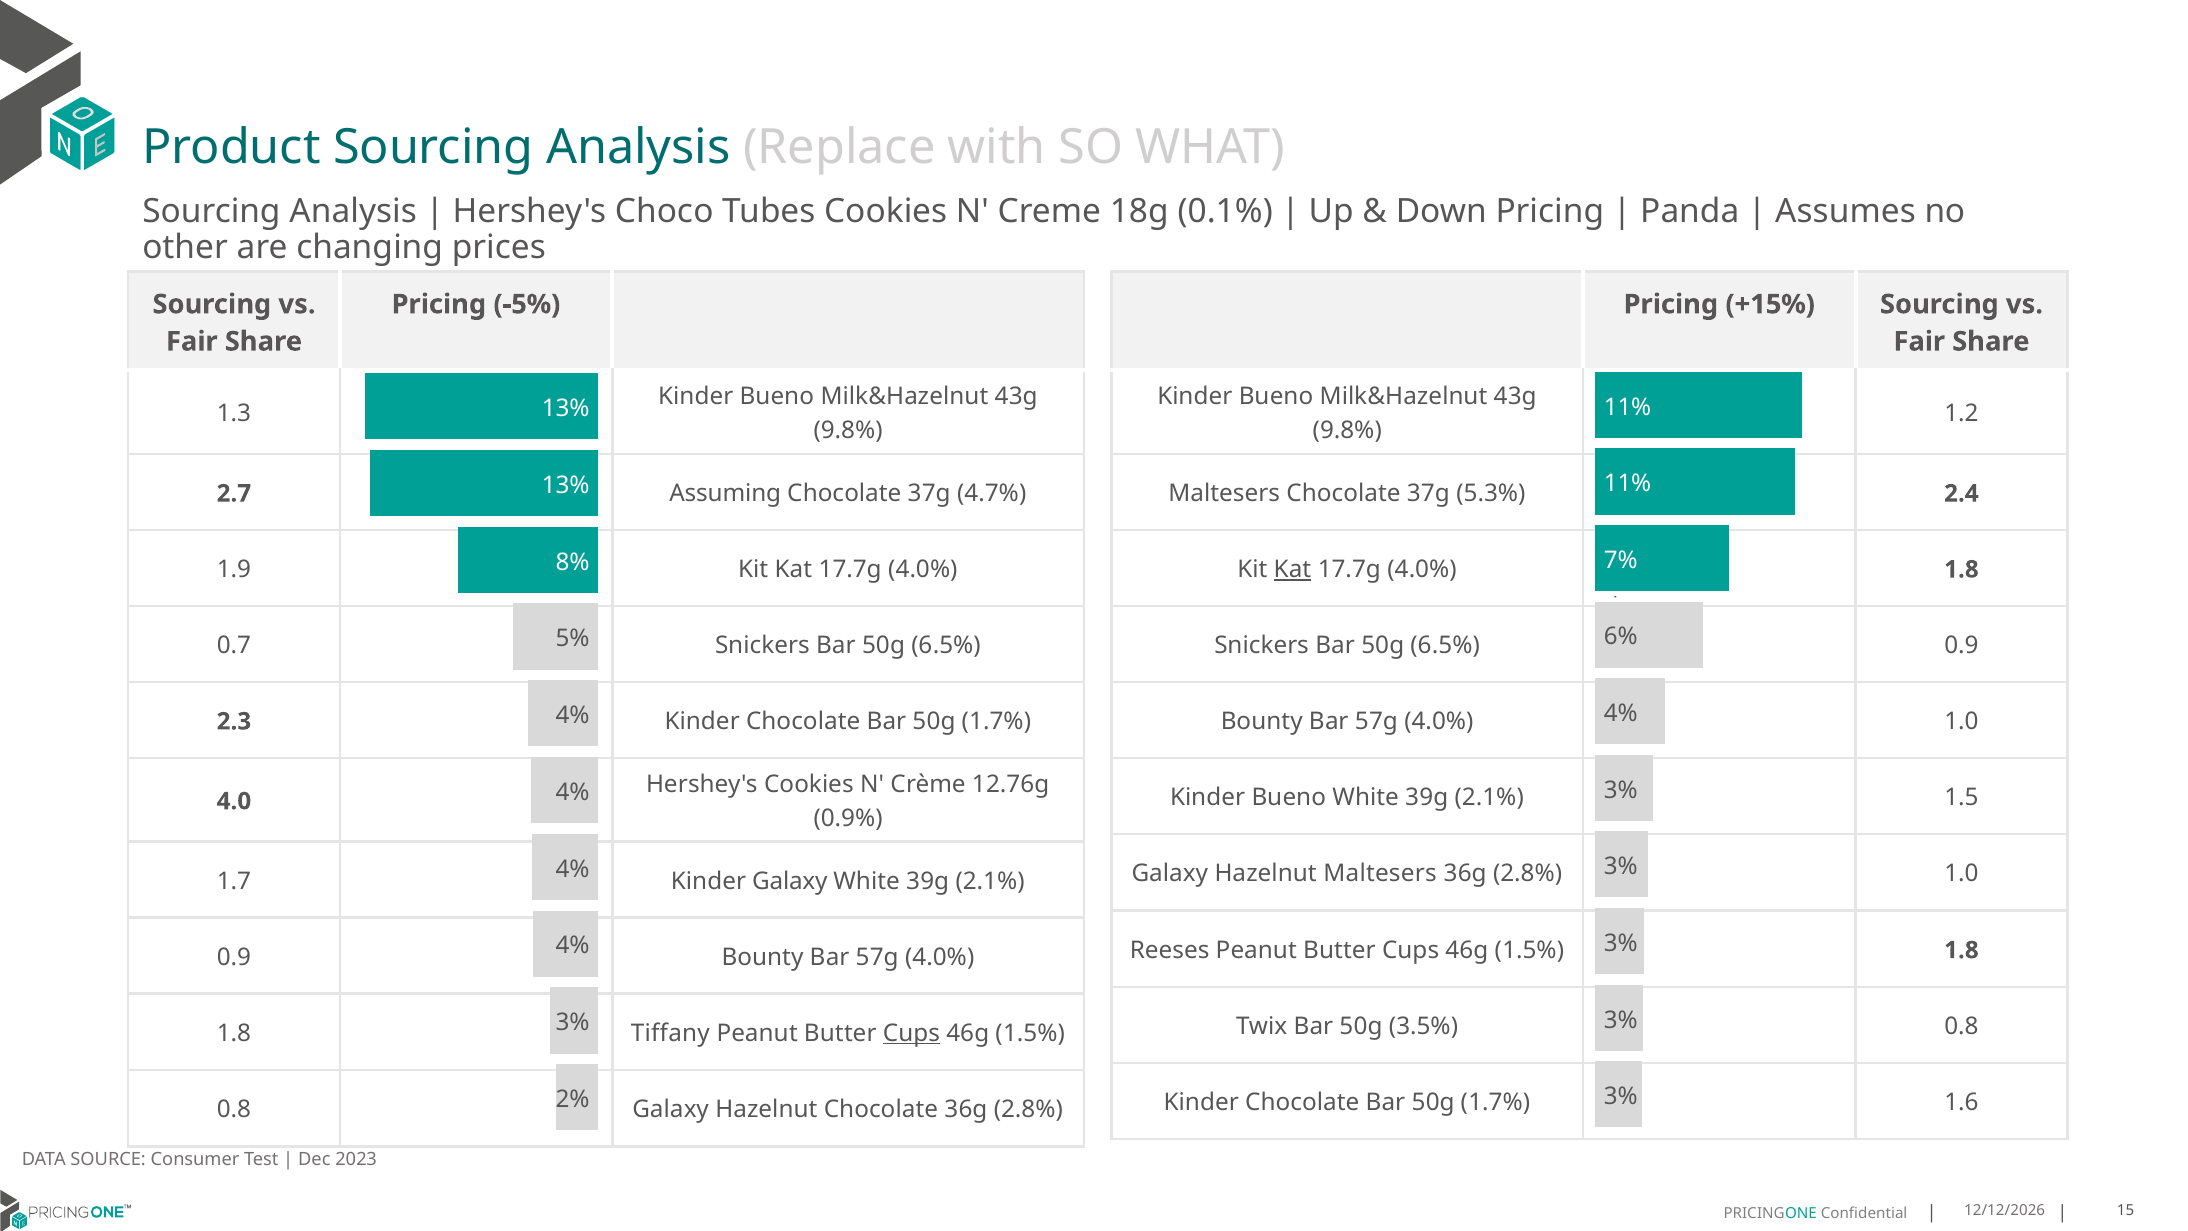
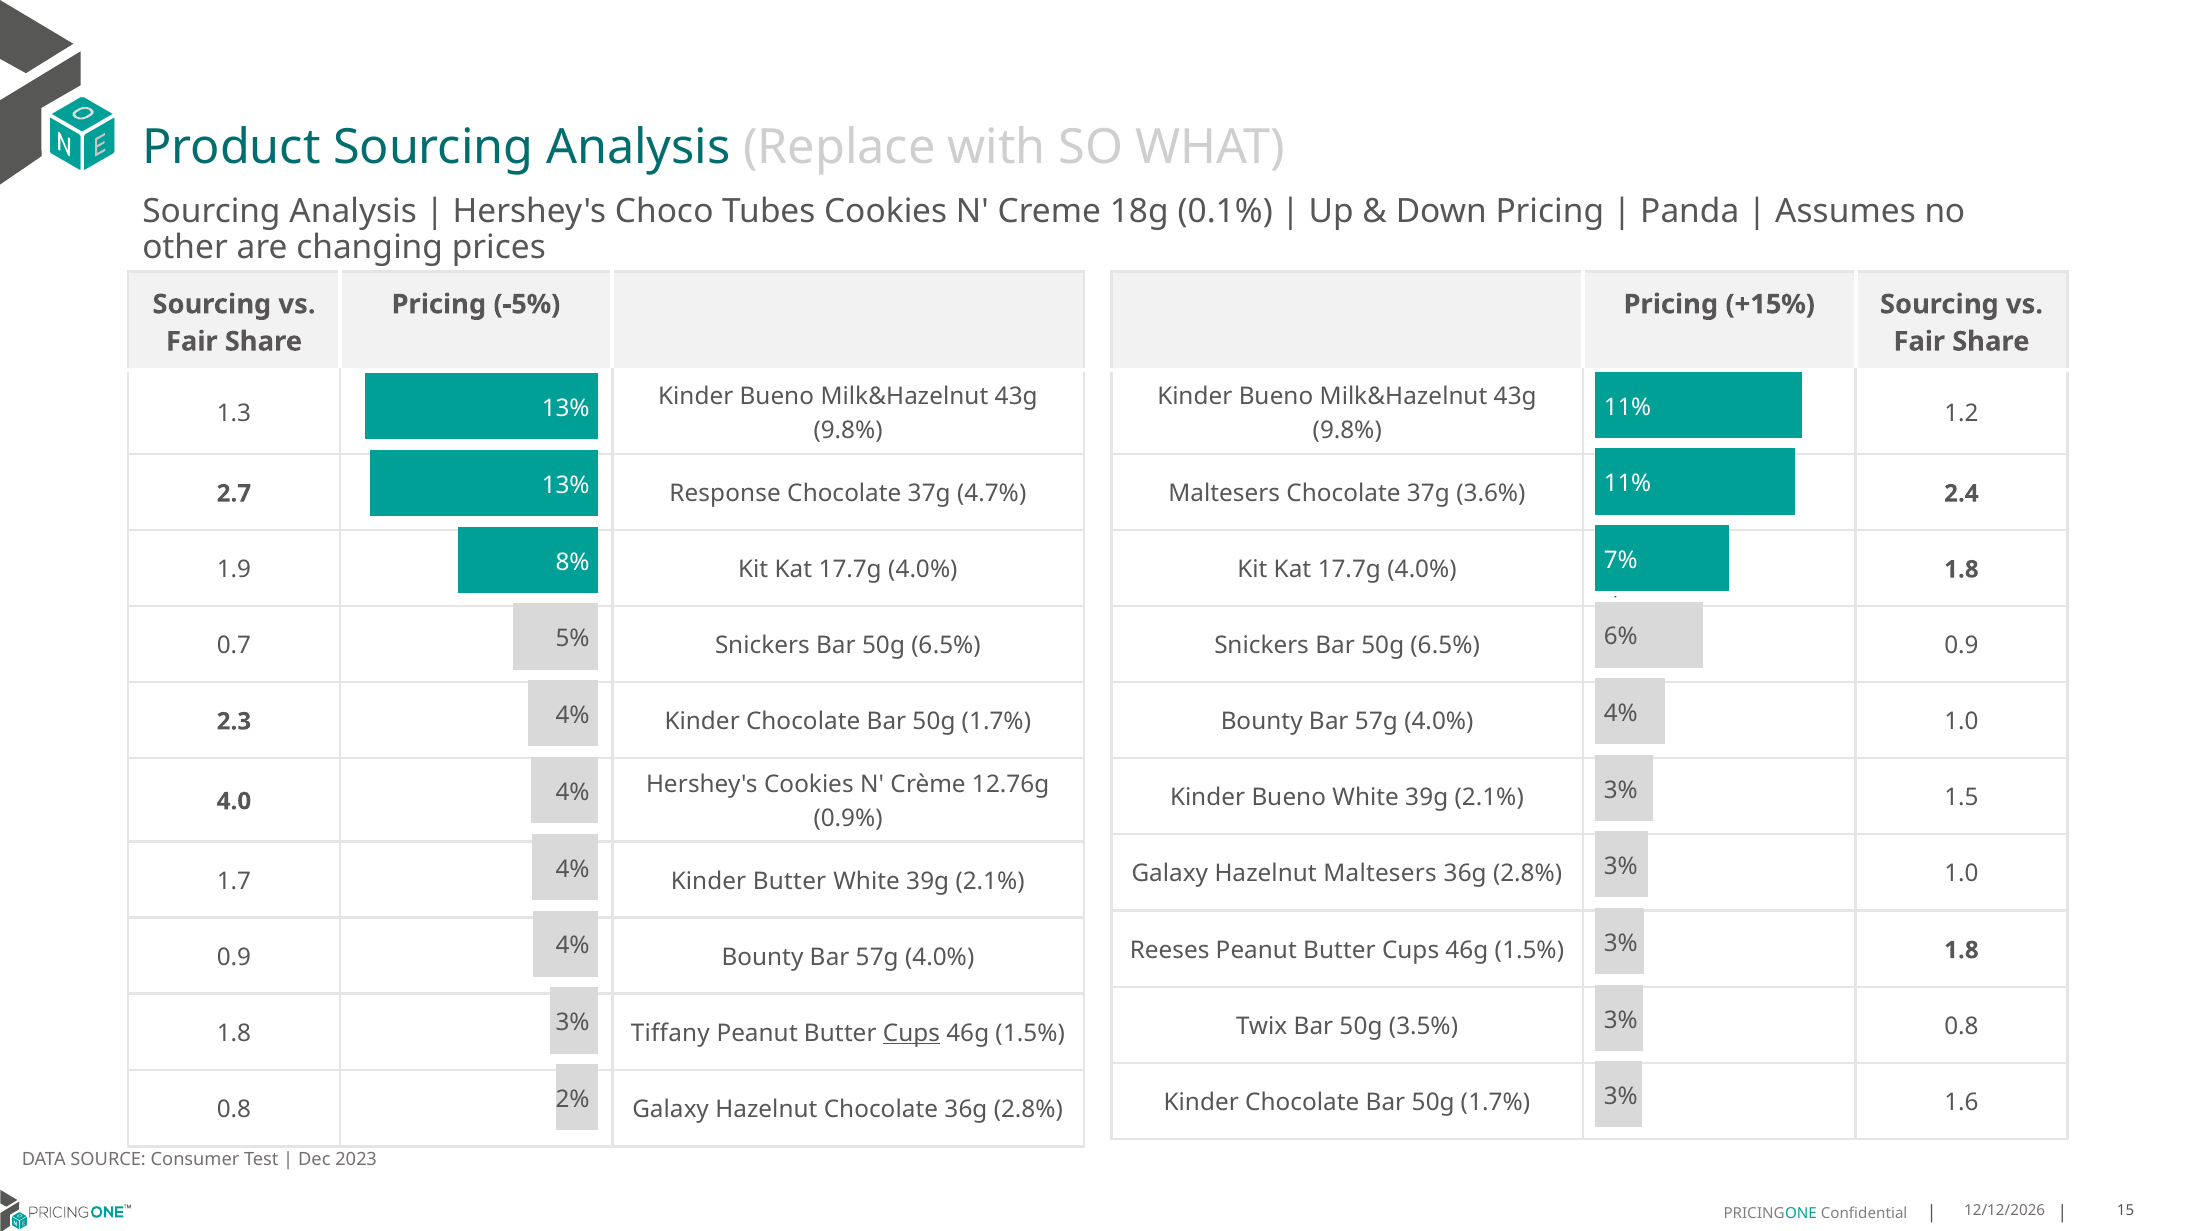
5.3%: 5.3% -> 3.6% (1491, 493)
Assuming: Assuming -> Response (725, 493)
Kat underline: present -> none (1292, 569)
Kinder Galaxy: Galaxy -> Butter (790, 881)
